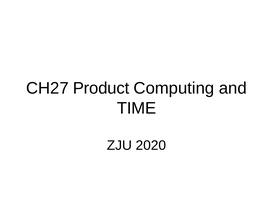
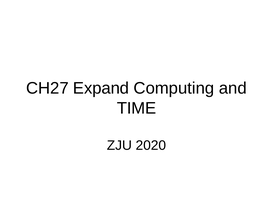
Product: Product -> Expand (101, 88)
